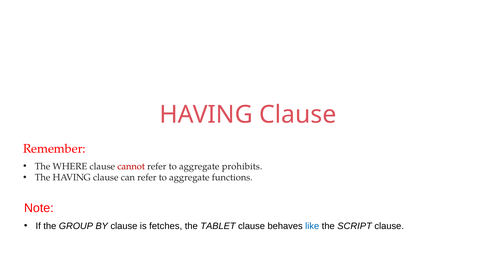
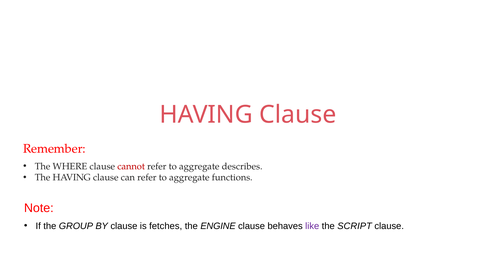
prohibits: prohibits -> describes (242, 166)
TABLET: TABLET -> ENGINE (218, 226)
like colour: blue -> purple (312, 226)
